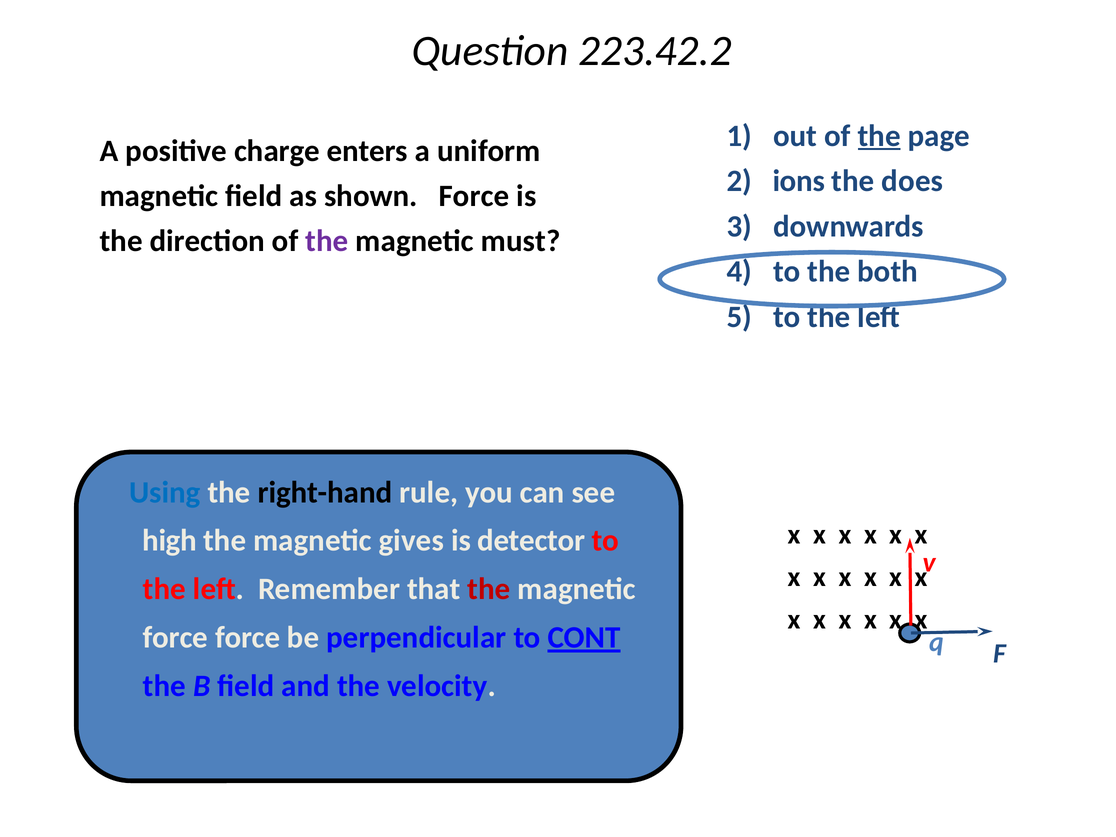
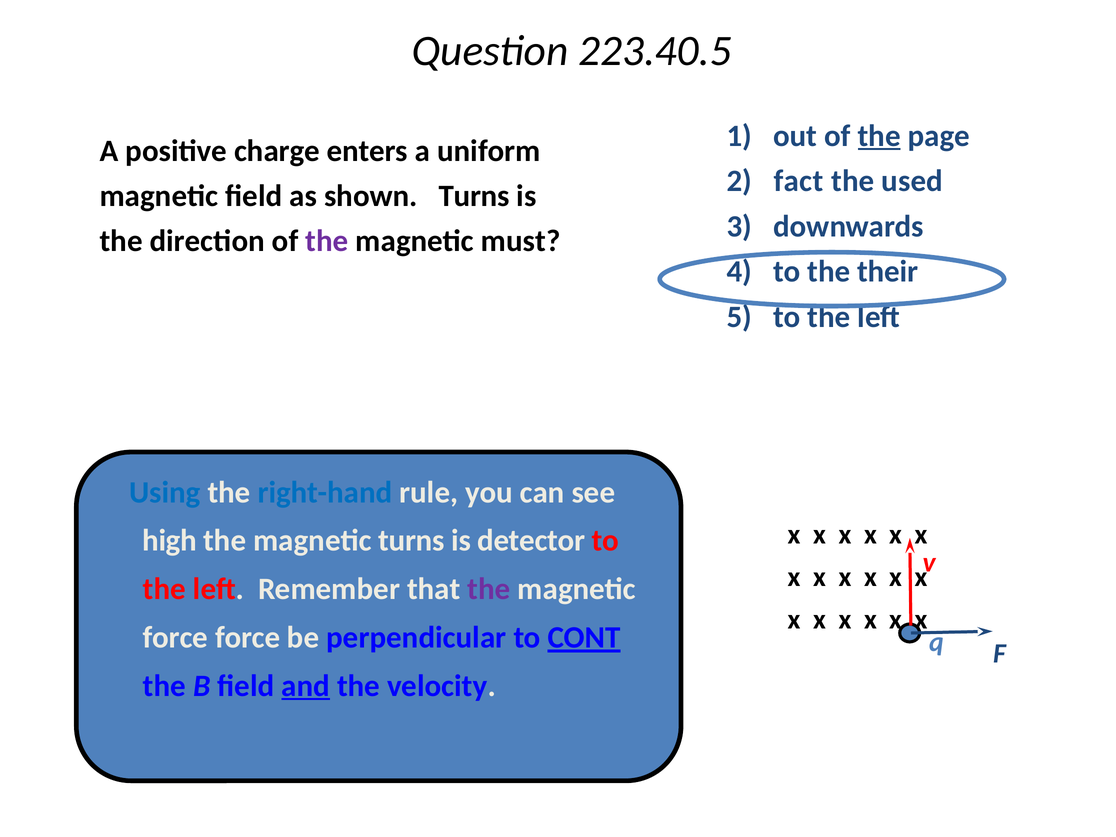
223.42.2: 223.42.2 -> 223.40.5 (655, 51)
ions: ions -> fact (799, 181)
does: does -> used (912, 181)
shown Force: Force -> Turns (474, 196)
both: both -> their (888, 272)
right-hand colour: black -> blue (325, 492)
magnetic gives: gives -> turns (411, 541)
the colour: red -> purple (489, 589)
and underline: none -> present (306, 686)
